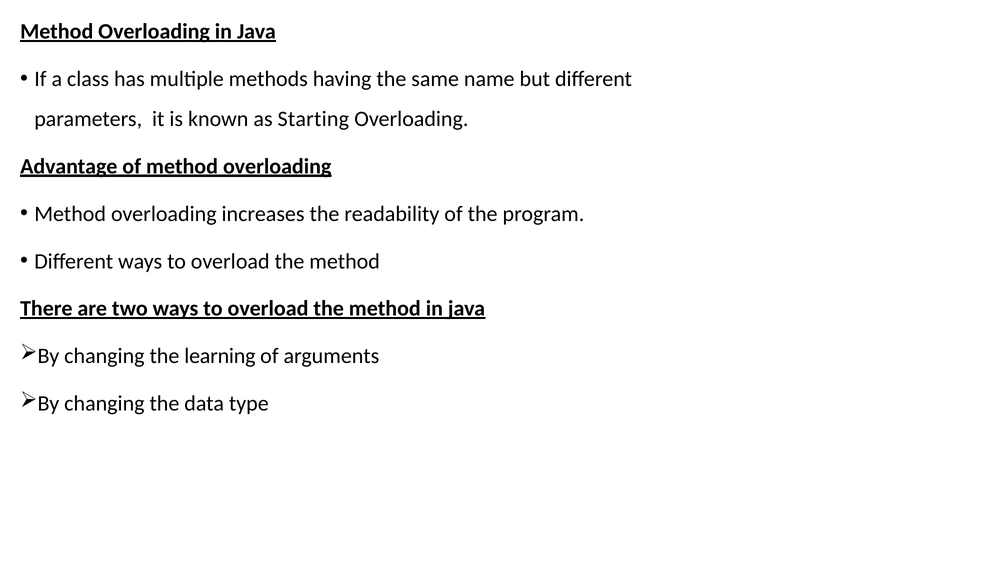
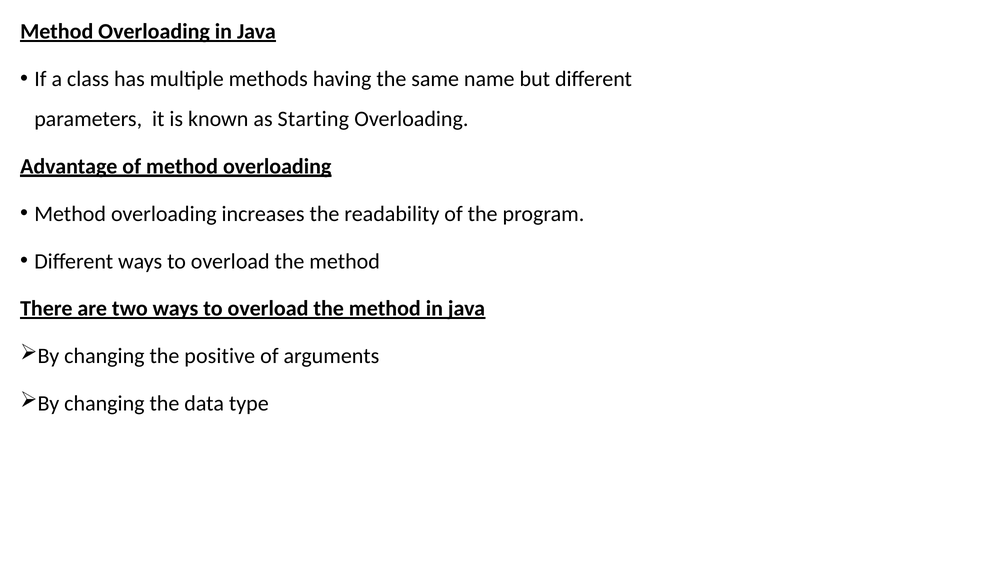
learning: learning -> positive (220, 356)
